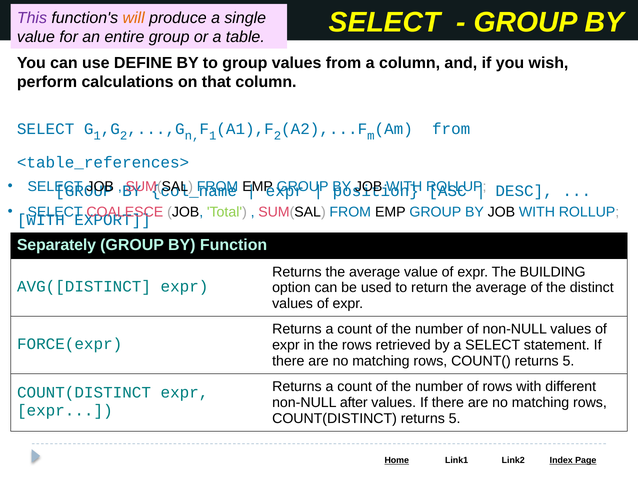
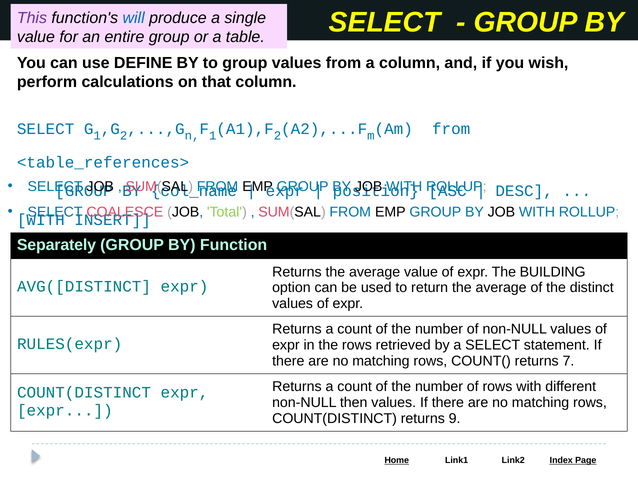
will colour: orange -> blue (134, 18)
EXPORT: EXPORT -> INSERT (113, 220)
FORCE(expr: FORCE(expr -> RULES(expr (70, 344)
COUNT( returns 5: 5 -> 7 (568, 360)
after: after -> then (354, 402)
COUNT(DISTINCT returns 5: 5 -> 9 (455, 418)
